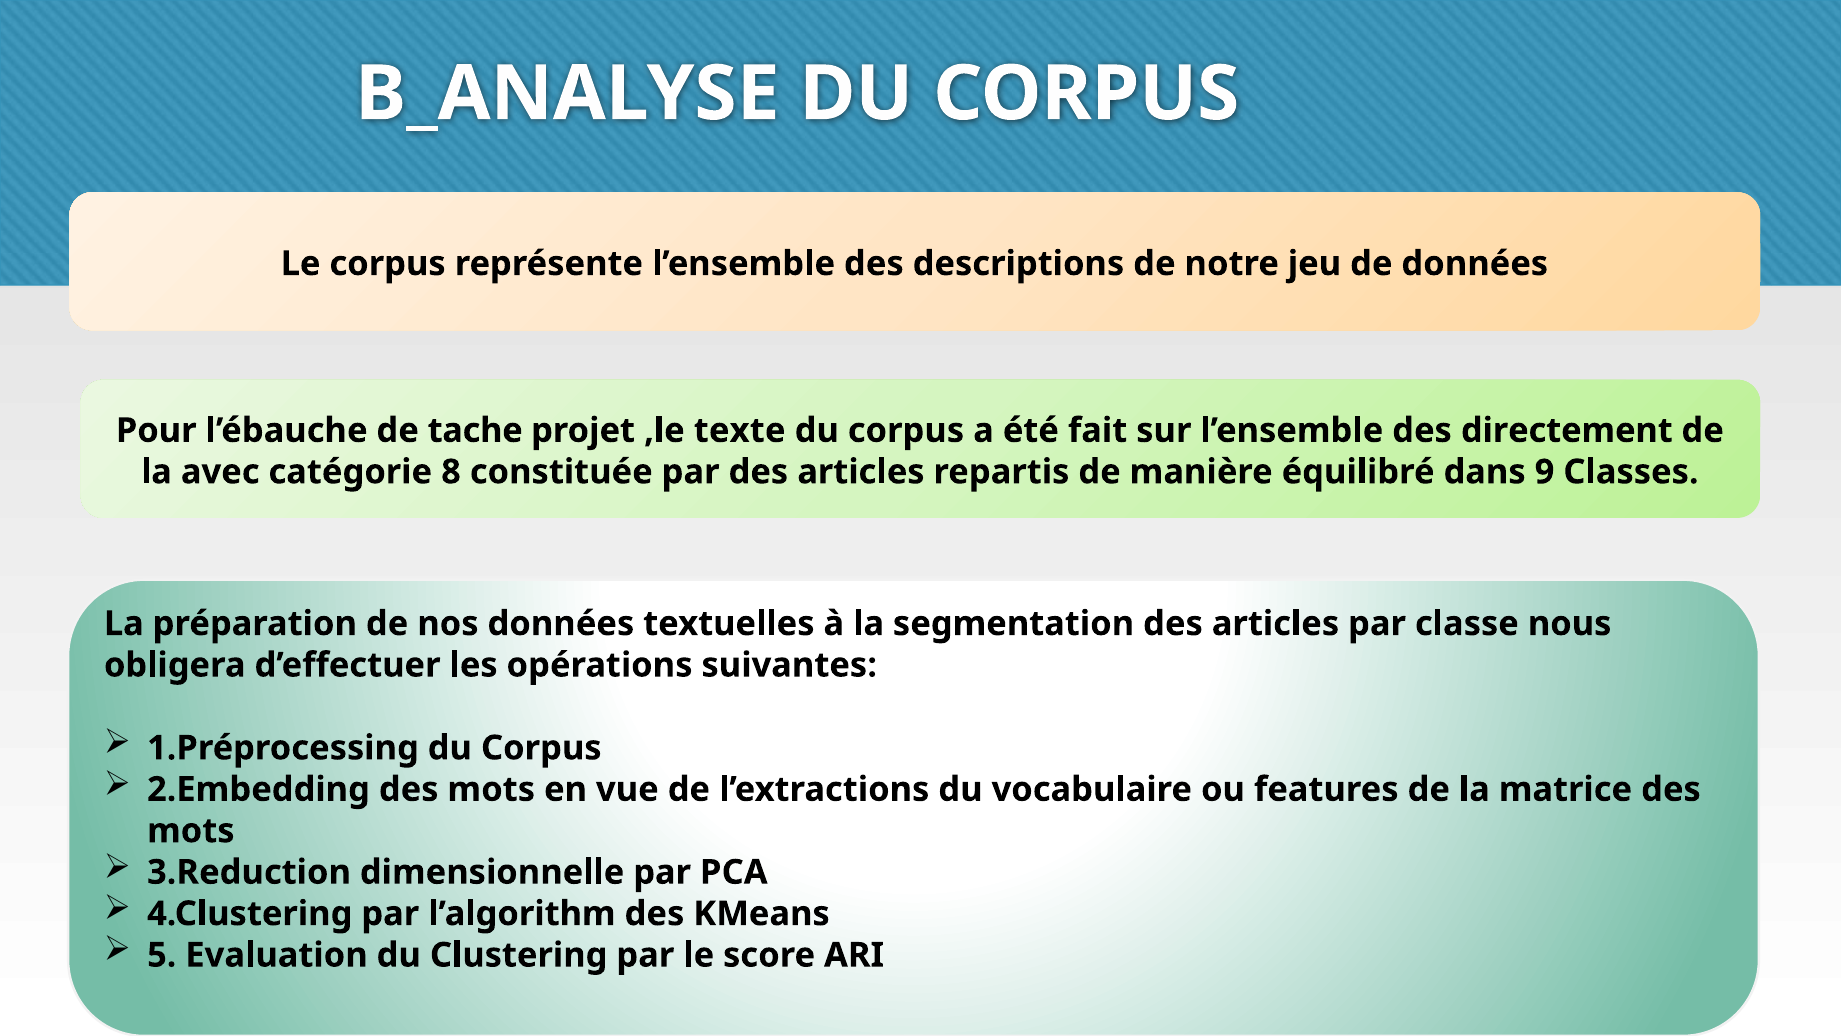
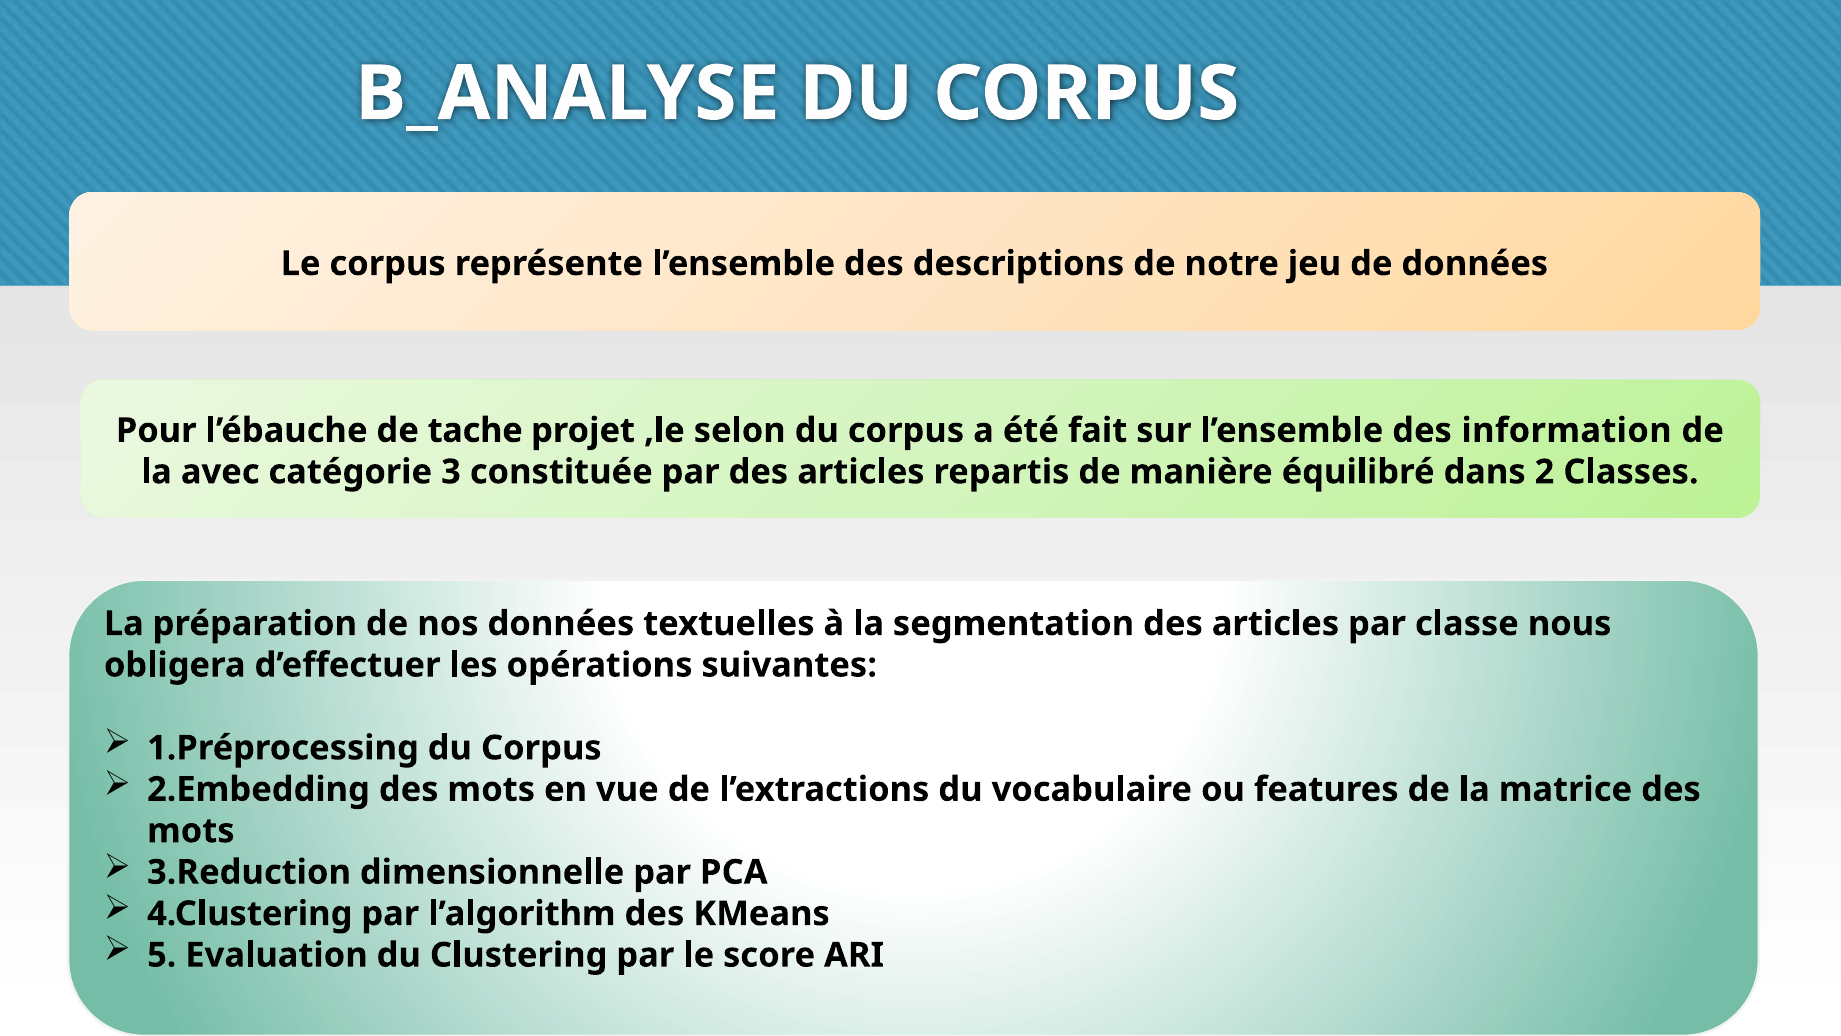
texte: texte -> selon (740, 430)
directement: directement -> information (1567, 430)
8: 8 -> 3 (451, 472)
9: 9 -> 2 (1545, 472)
